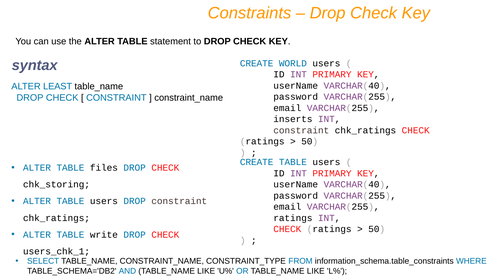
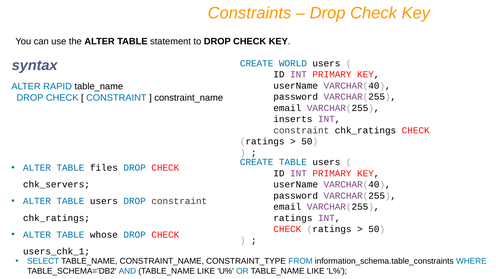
LEAST: LEAST -> RAPID (58, 87)
chk_storing: chk_storing -> chk_servers (57, 185)
write: write -> whose (104, 235)
